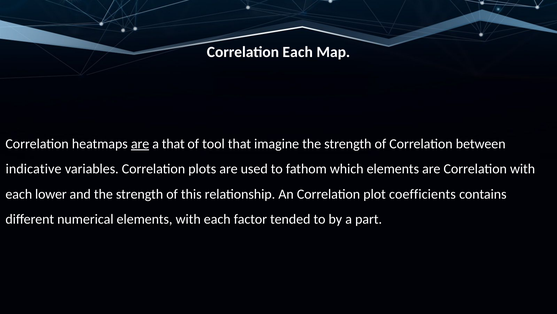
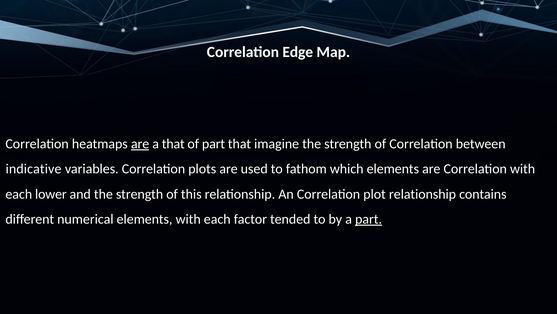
Correlation Each: Each -> Edge (298, 52)
of tool: tool -> part (214, 144)
plot coefficients: coefficients -> relationship (423, 194)
part underline: none -> present (369, 219)
